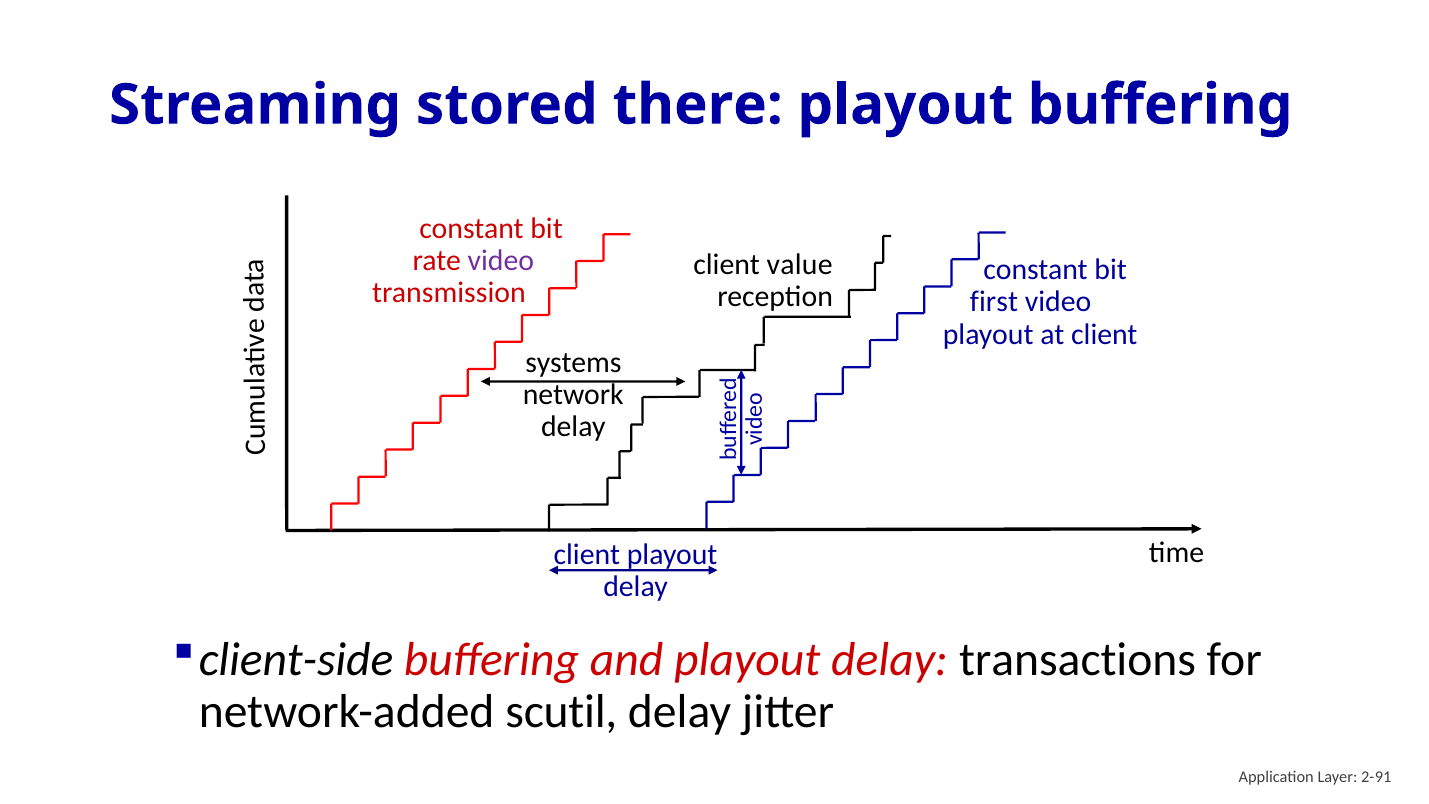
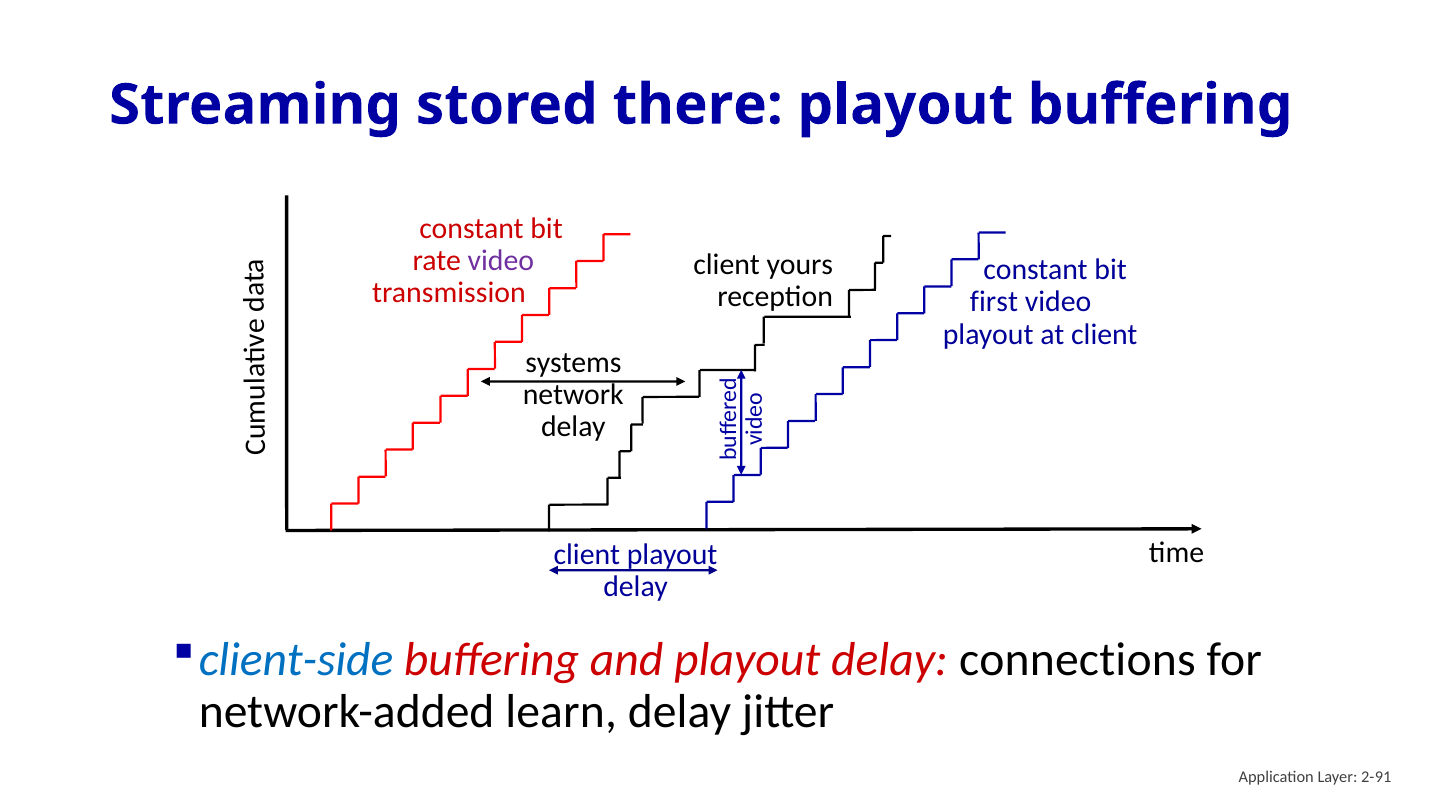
value: value -> yours (800, 264)
client-side colour: black -> blue (296, 660)
transactions: transactions -> connections (1077, 660)
scutil: scutil -> learn (561, 711)
